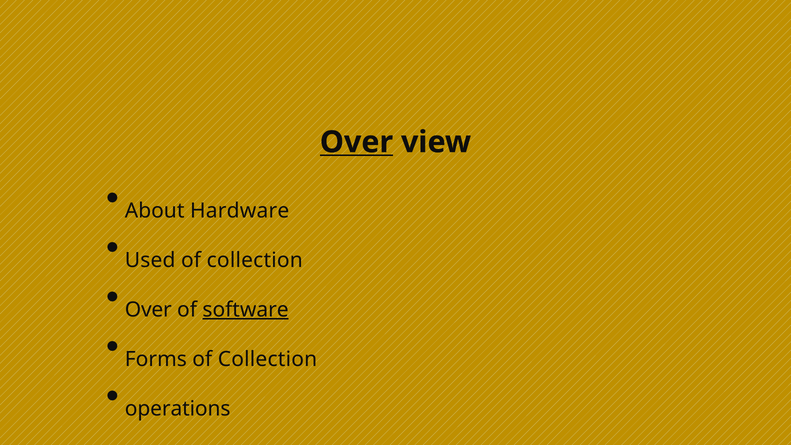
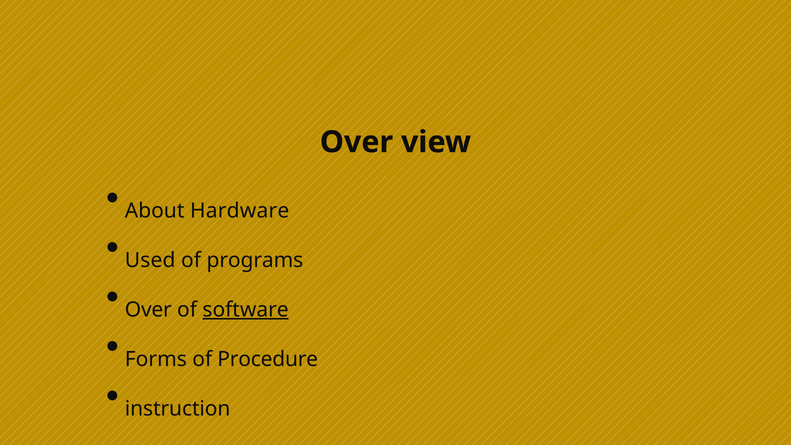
Over underline: present -> none (356, 142)
collection: collection -> programs (255, 260)
Forms of Collection: Collection -> Procedure (268, 359)
operations: operations -> instruction (178, 409)
